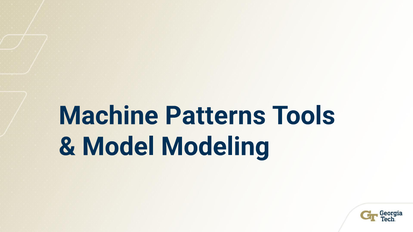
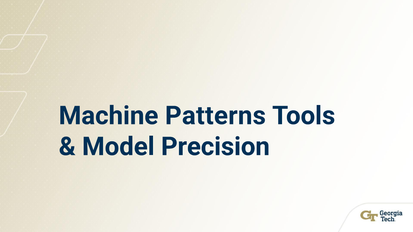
Modeling: Modeling -> Precision (215, 147)
